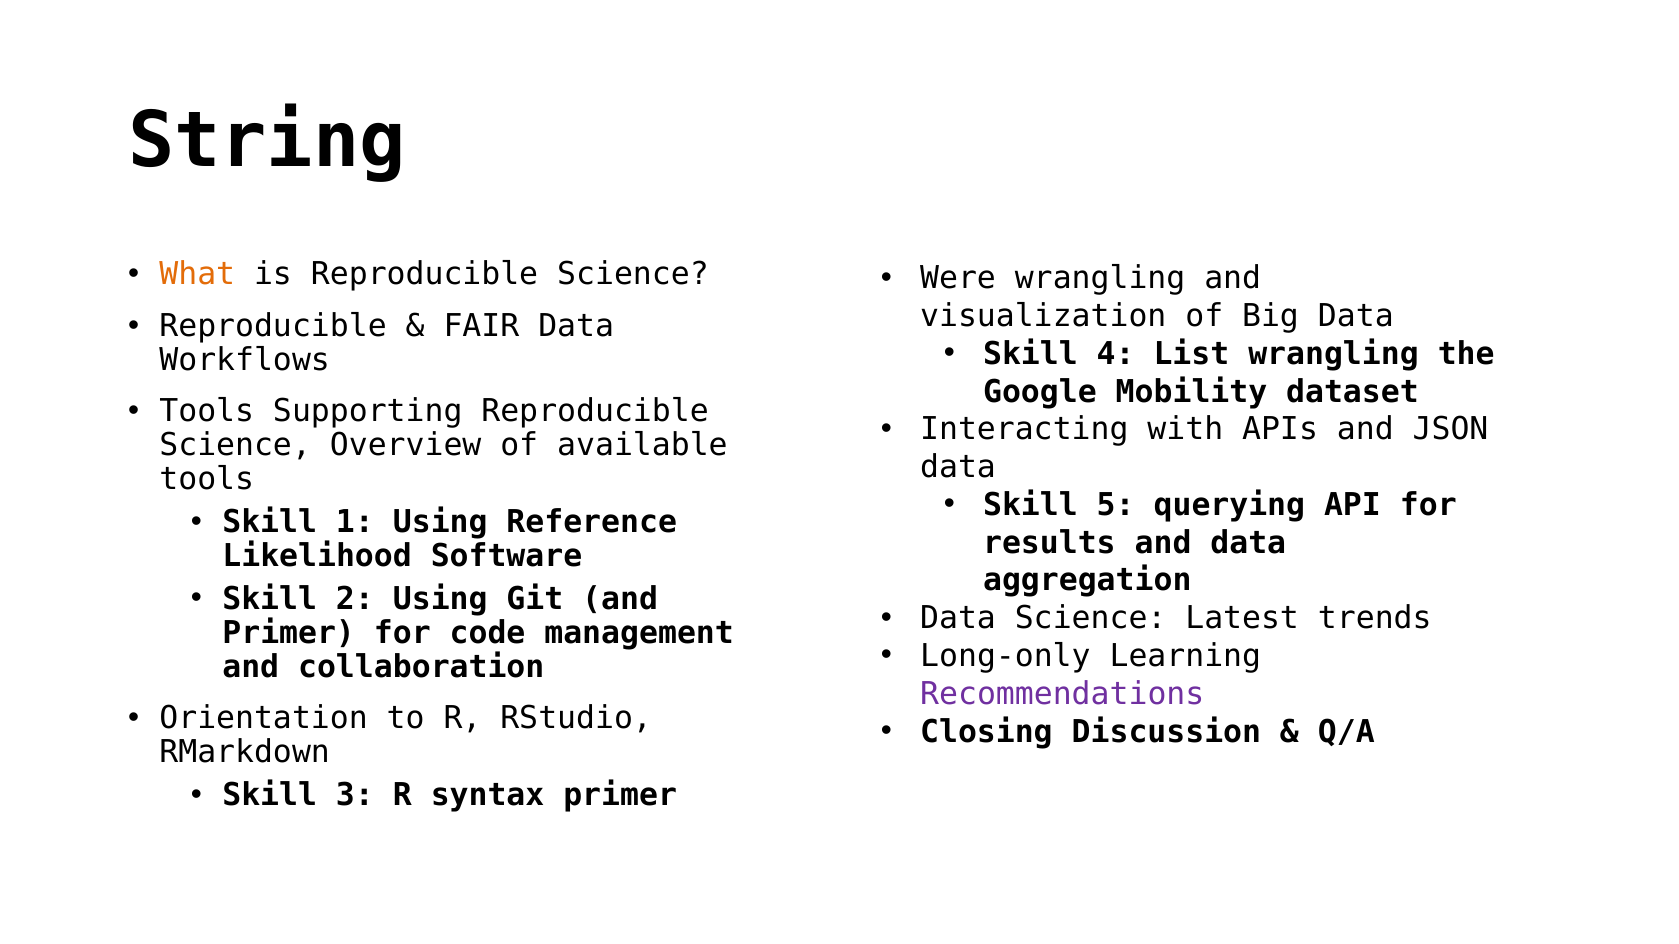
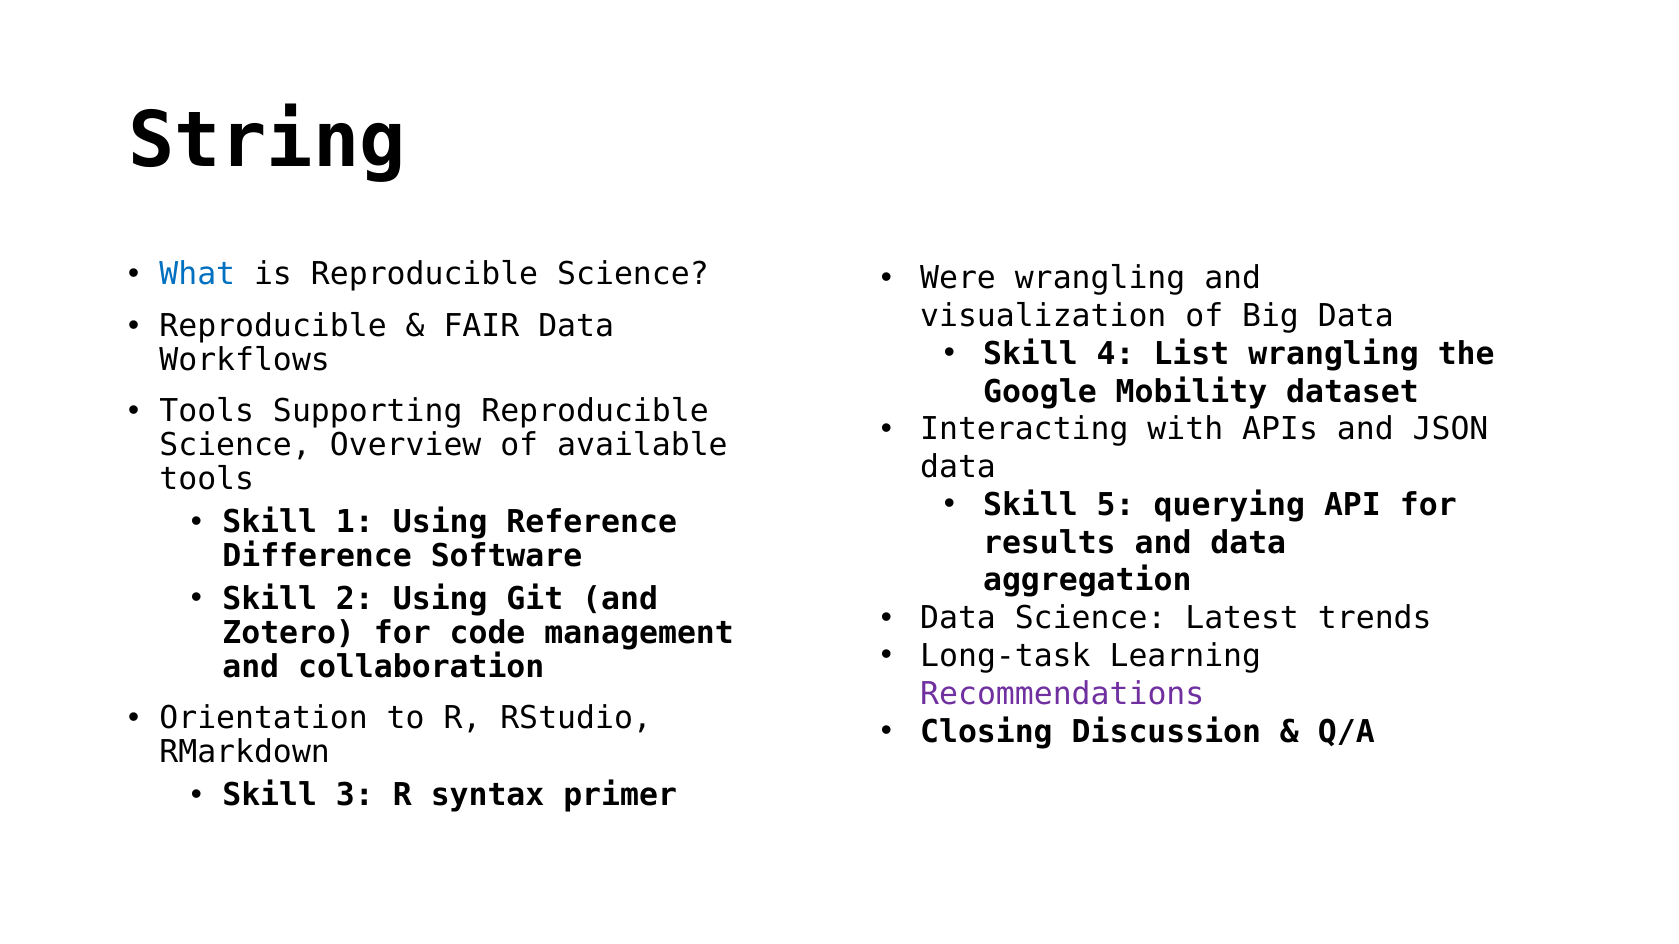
What colour: orange -> blue (197, 275)
Likelihood: Likelihood -> Difference (317, 556)
Primer: Primer -> Zotero (289, 633)
Long-only: Long-only -> Long-task (1005, 656)
